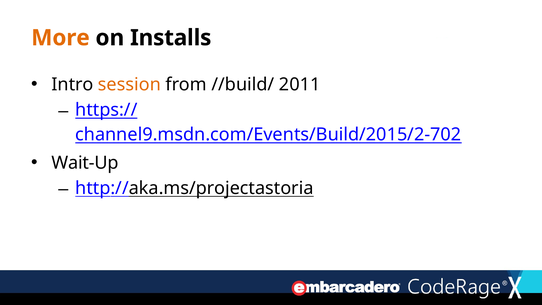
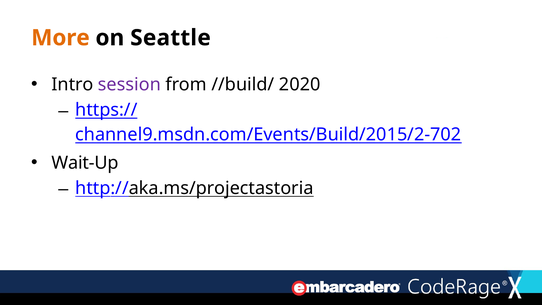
Installs: Installs -> Seattle (170, 38)
session colour: orange -> purple (129, 85)
2011: 2011 -> 2020 (300, 85)
